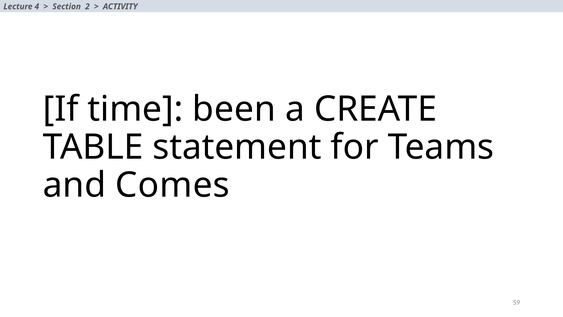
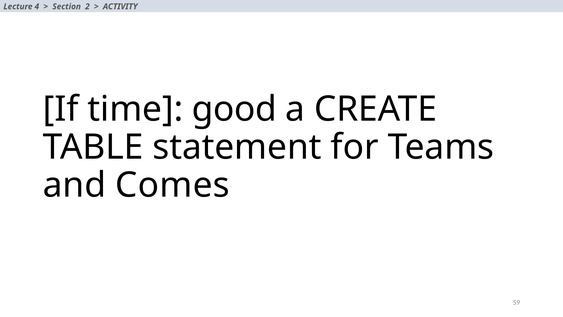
been: been -> good (234, 109)
